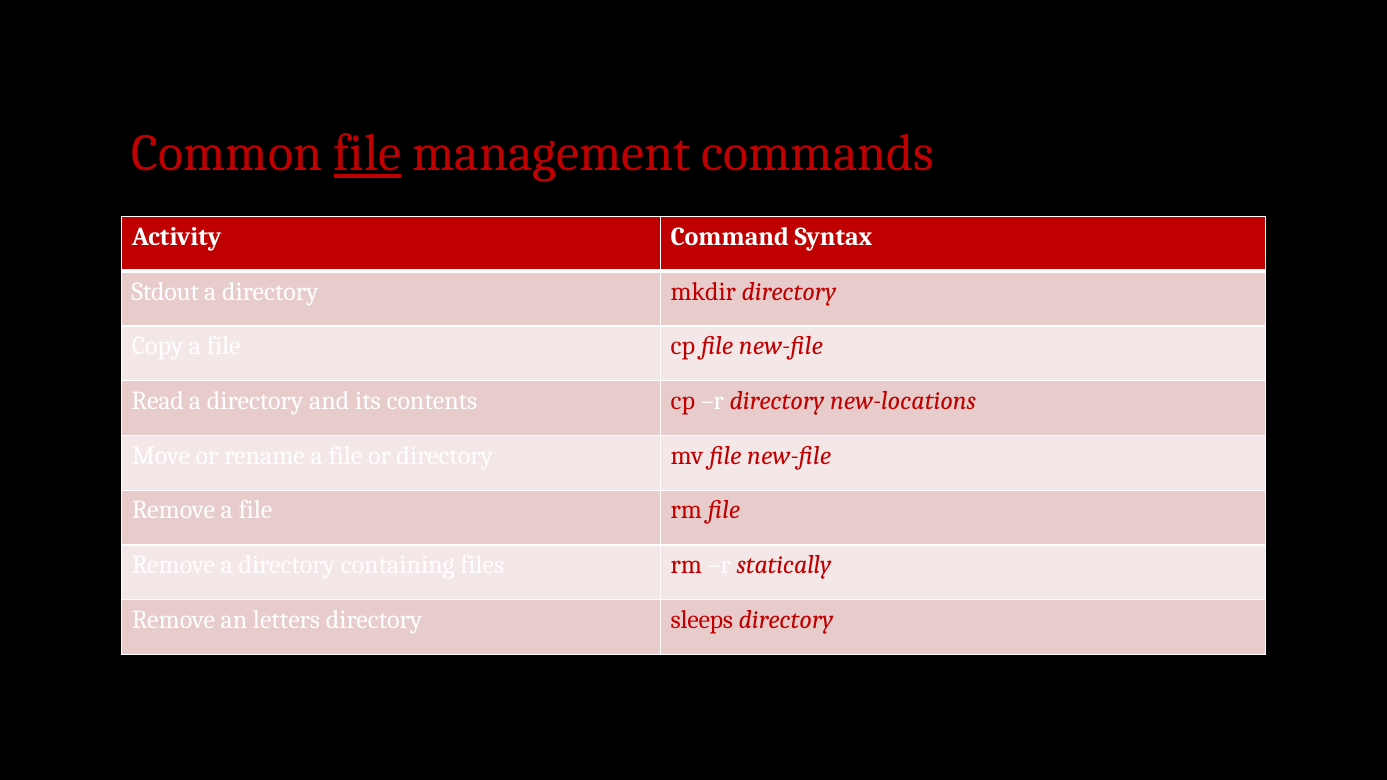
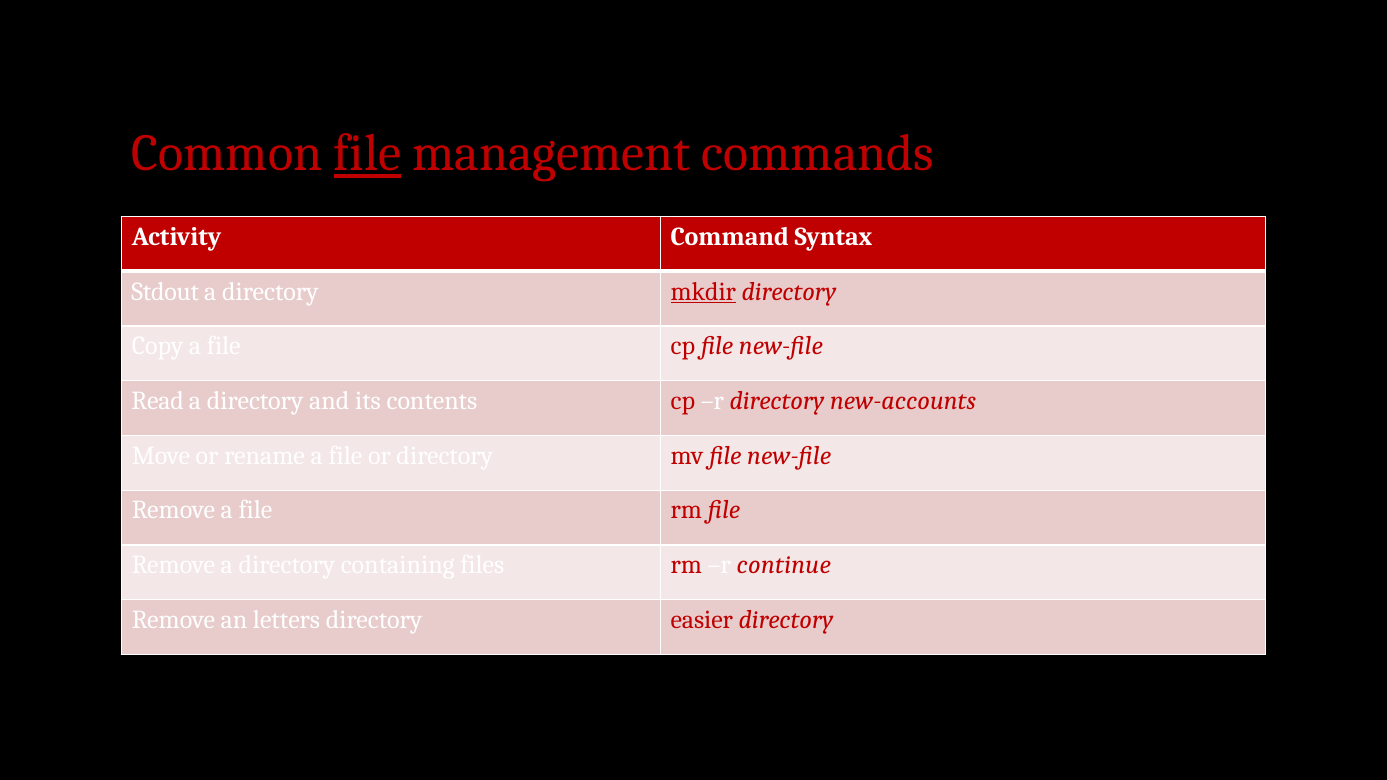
mkdir underline: none -> present (703, 291)
new-locations: new-locations -> new-accounts (903, 401)
statically: statically -> continue (784, 565)
sleeps: sleeps -> easier (702, 620)
